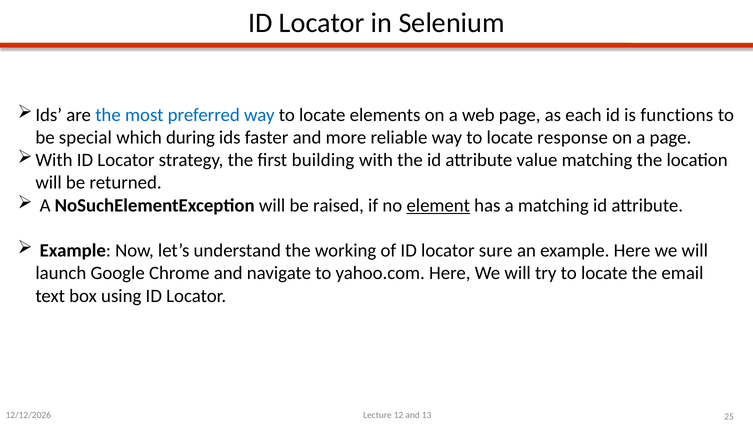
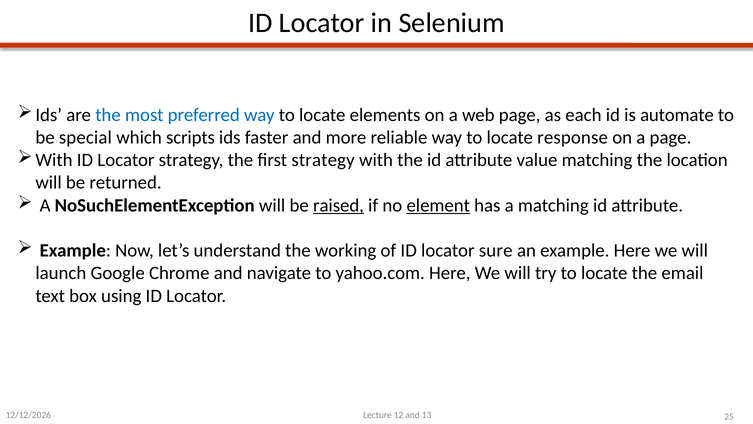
functions: functions -> automate (677, 115)
during: during -> scripts (190, 137)
first building: building -> strategy (323, 160)
raised underline: none -> present (338, 205)
